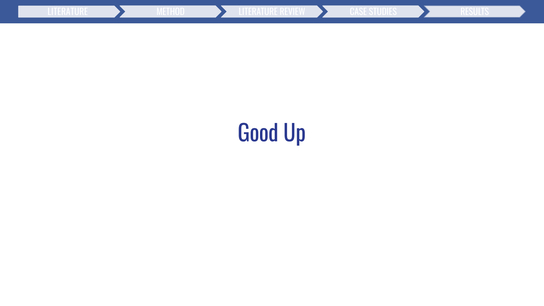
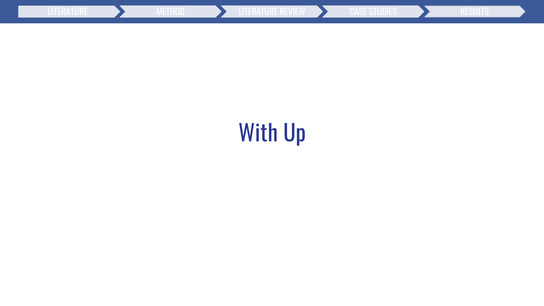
Good: Good -> With (258, 134)
